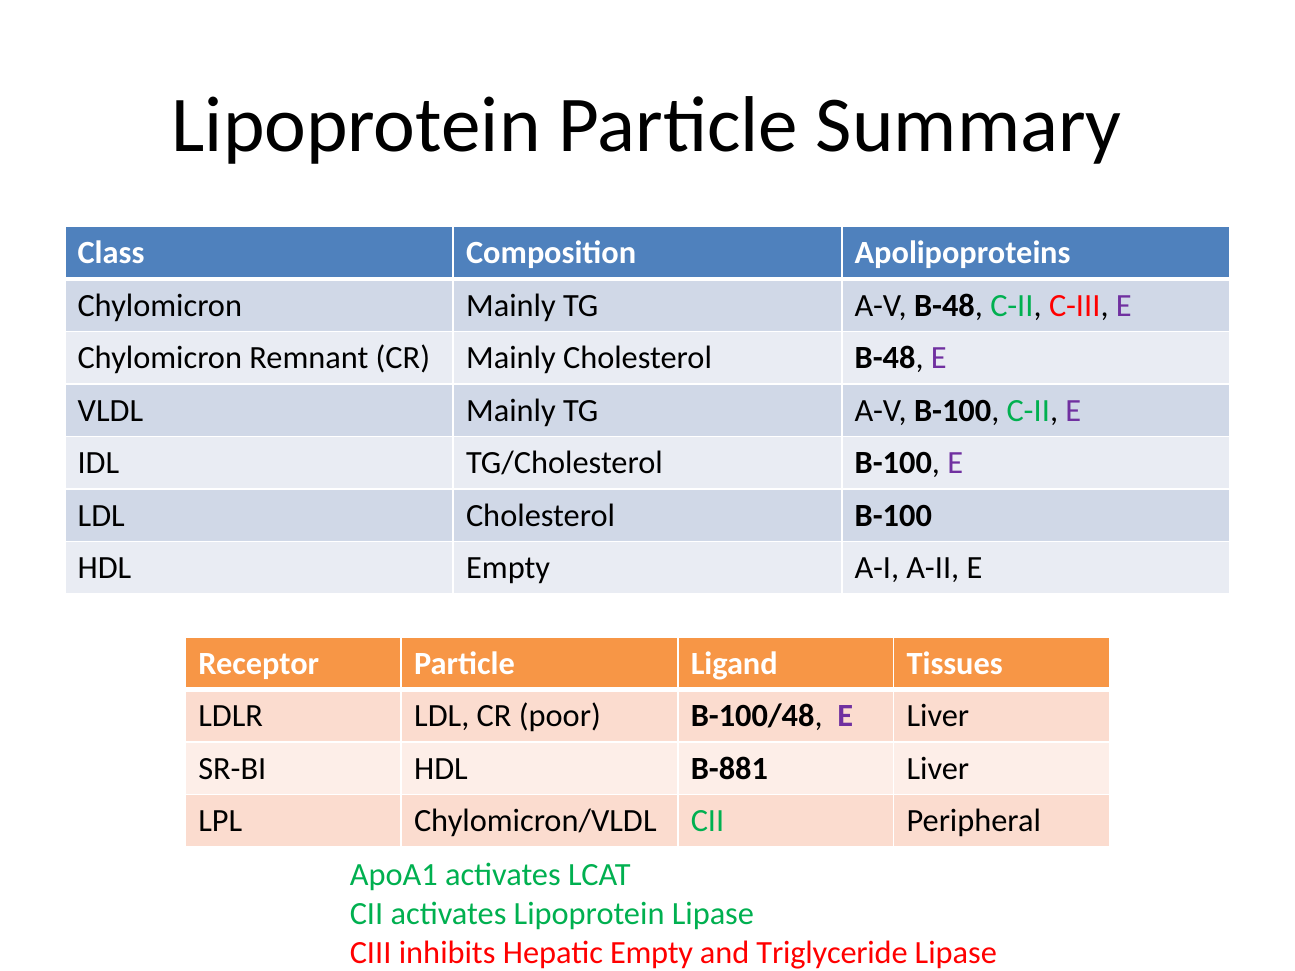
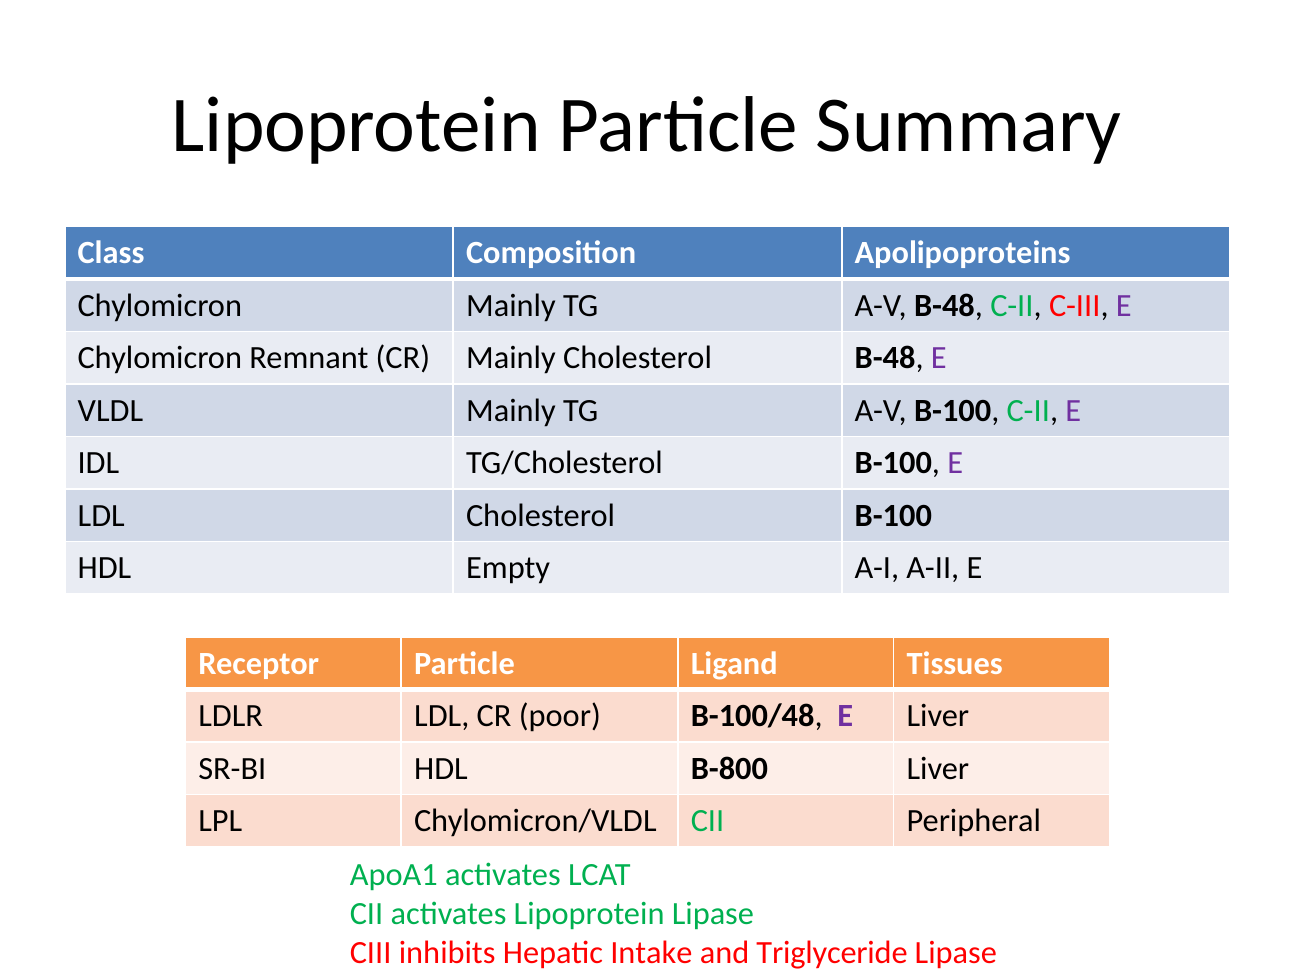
B-881: B-881 -> B-800 (729, 769)
Hepatic Empty: Empty -> Intake (651, 953)
